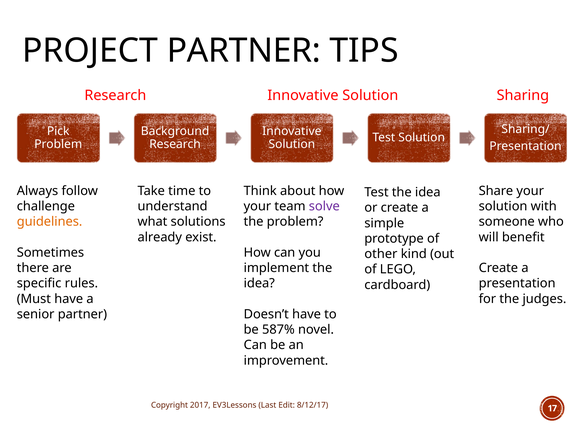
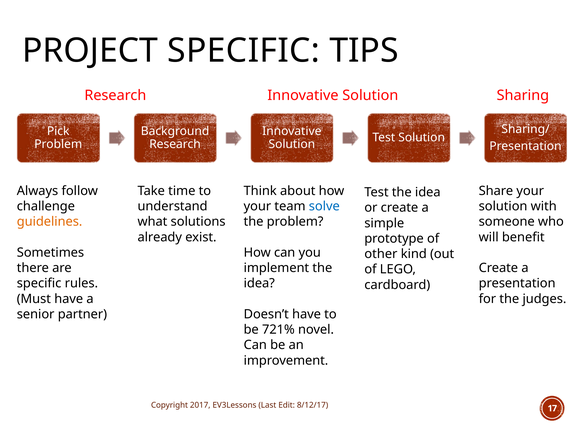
PROJECT PARTNER: PARTNER -> SPECIFIC (244, 51)
solve colour: purple -> blue (324, 206)
587%: 587% -> 721% (278, 330)
